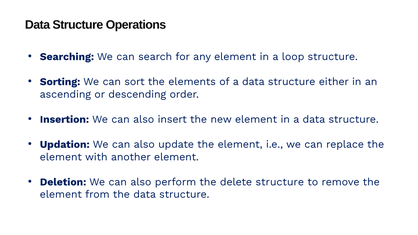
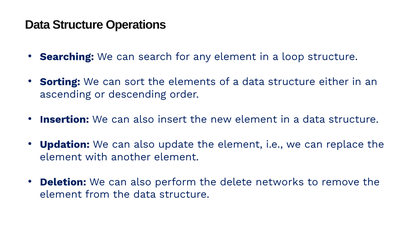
delete structure: structure -> networks (280, 182)
